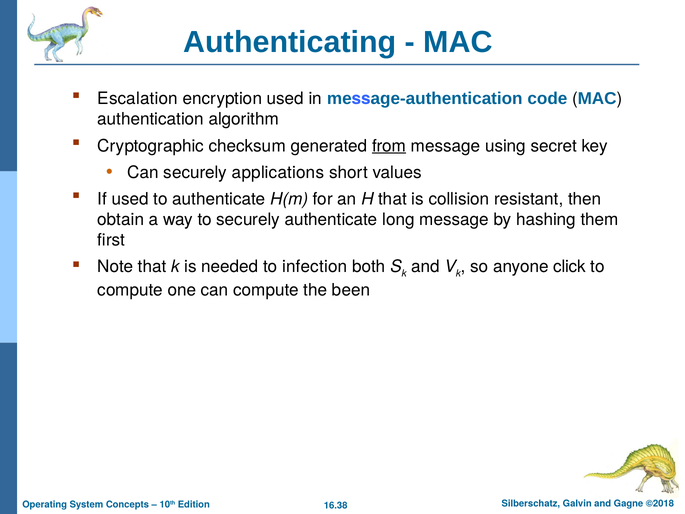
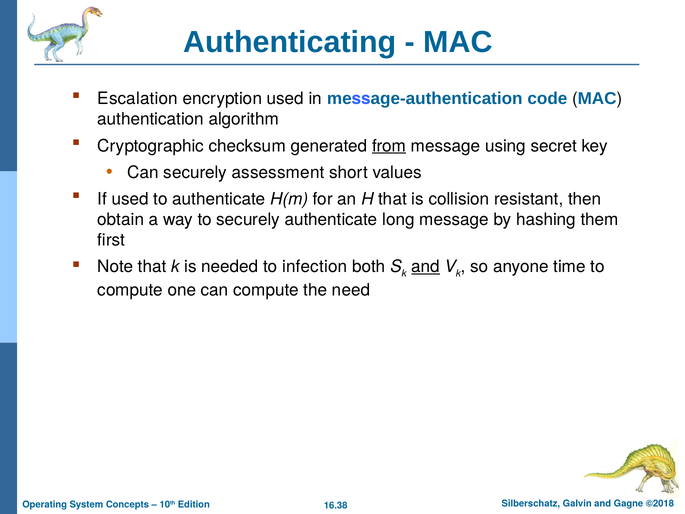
applications: applications -> assessment (278, 172)
and underline: none -> present (426, 266)
click: click -> time (570, 266)
been: been -> need (351, 290)
